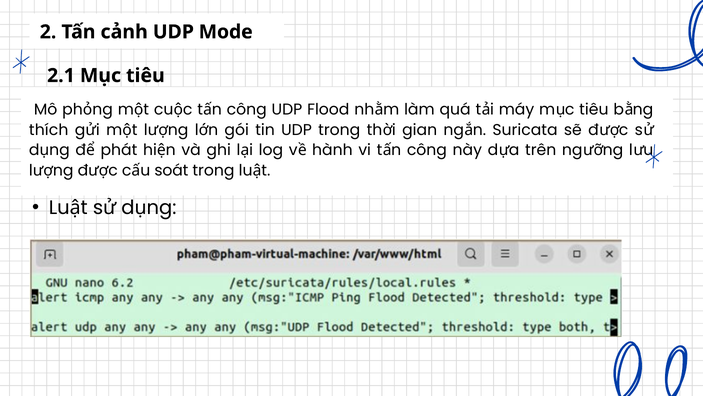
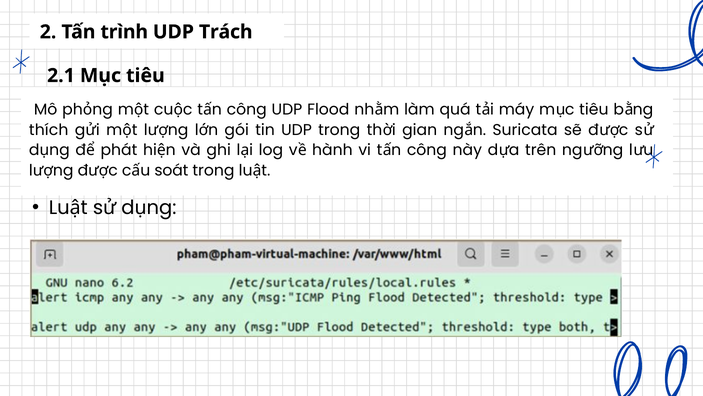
cảnh: cảnh -> trình (124, 32)
Mode: Mode -> Trách (226, 32)
